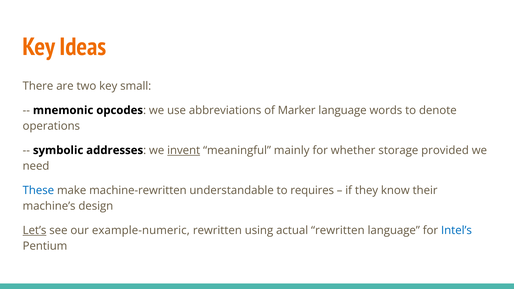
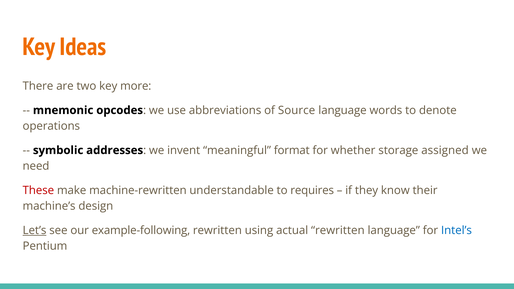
small: small -> more (136, 86)
Marker: Marker -> Source (297, 110)
invent underline: present -> none (184, 150)
mainly: mainly -> format (292, 150)
provided: provided -> assigned (445, 150)
These colour: blue -> red (38, 190)
example-numeric: example-numeric -> example-following (141, 230)
